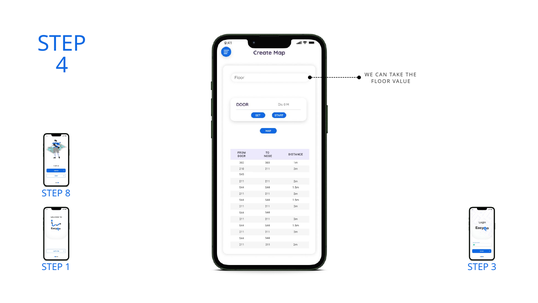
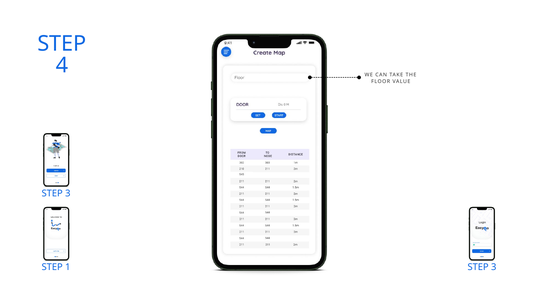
8: 8 -> 3 (68, 193)
